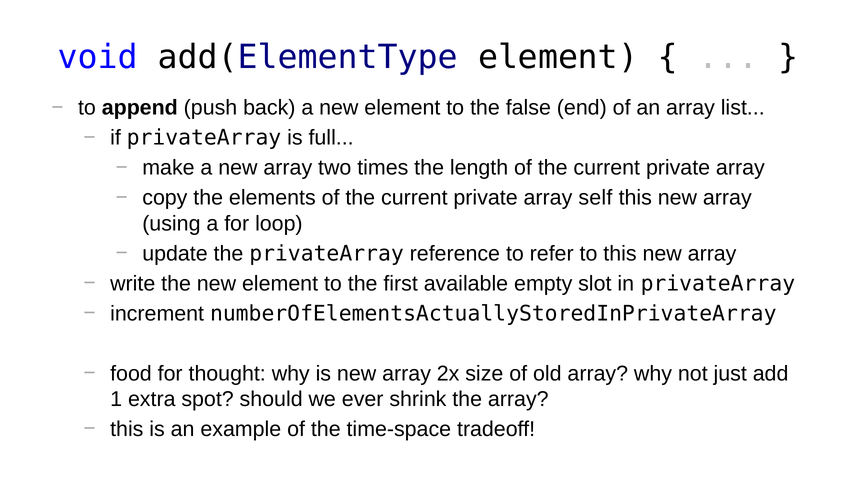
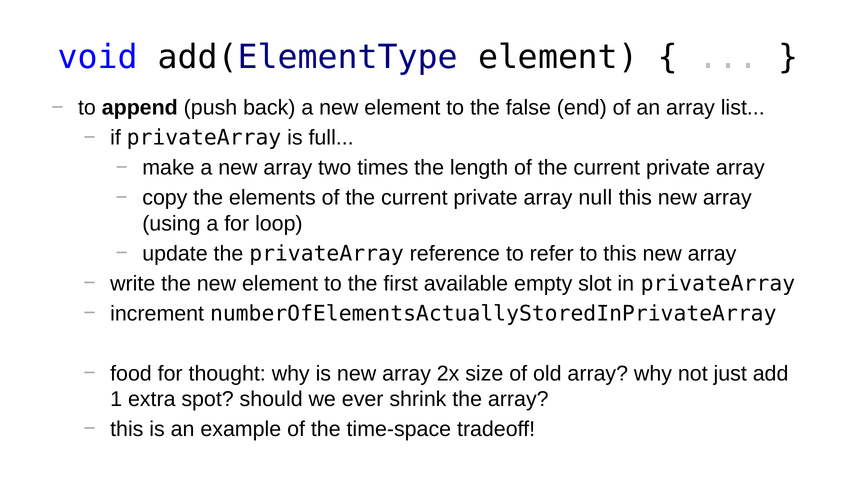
self: self -> null (595, 198)
